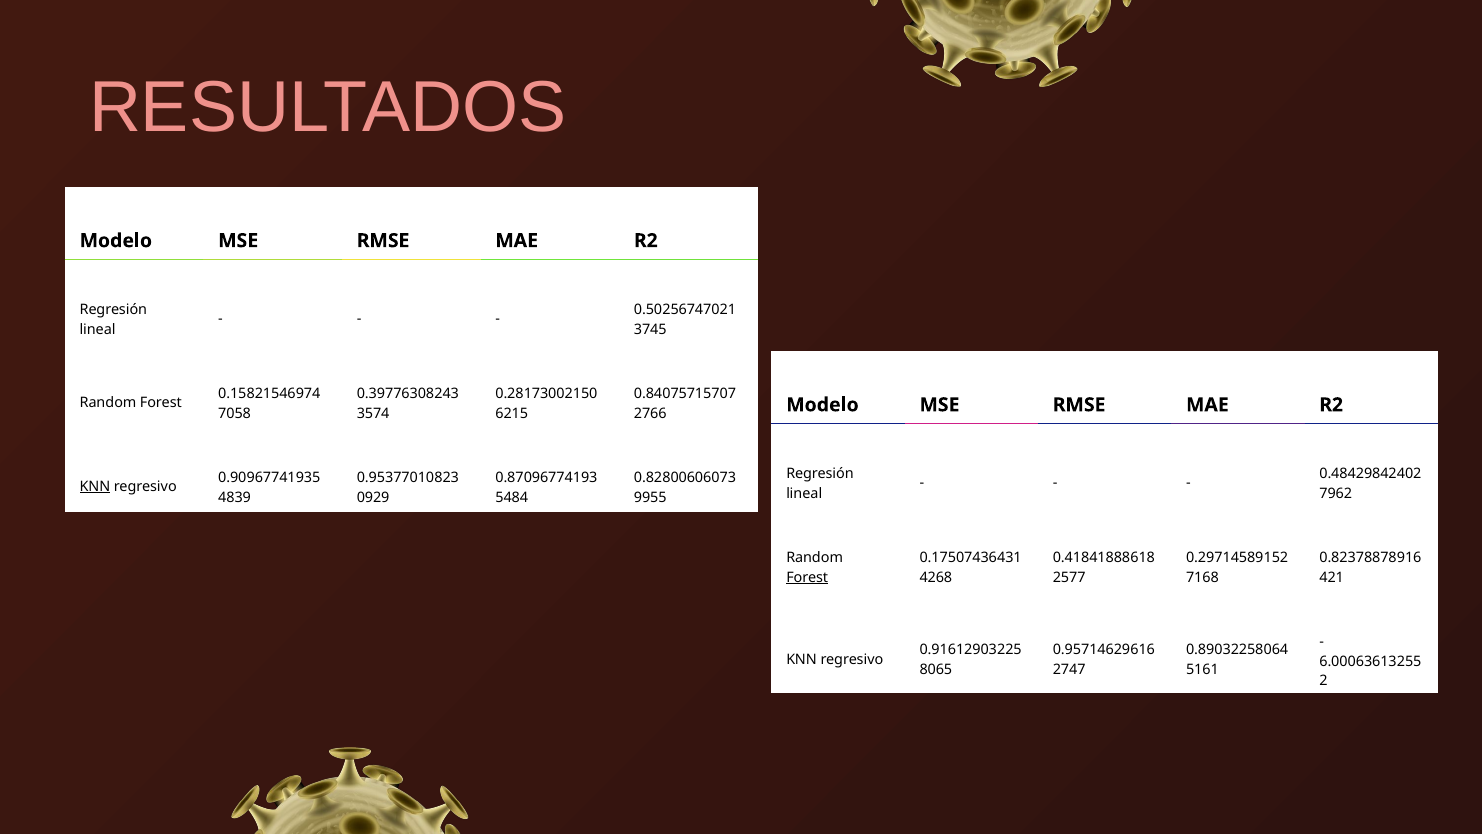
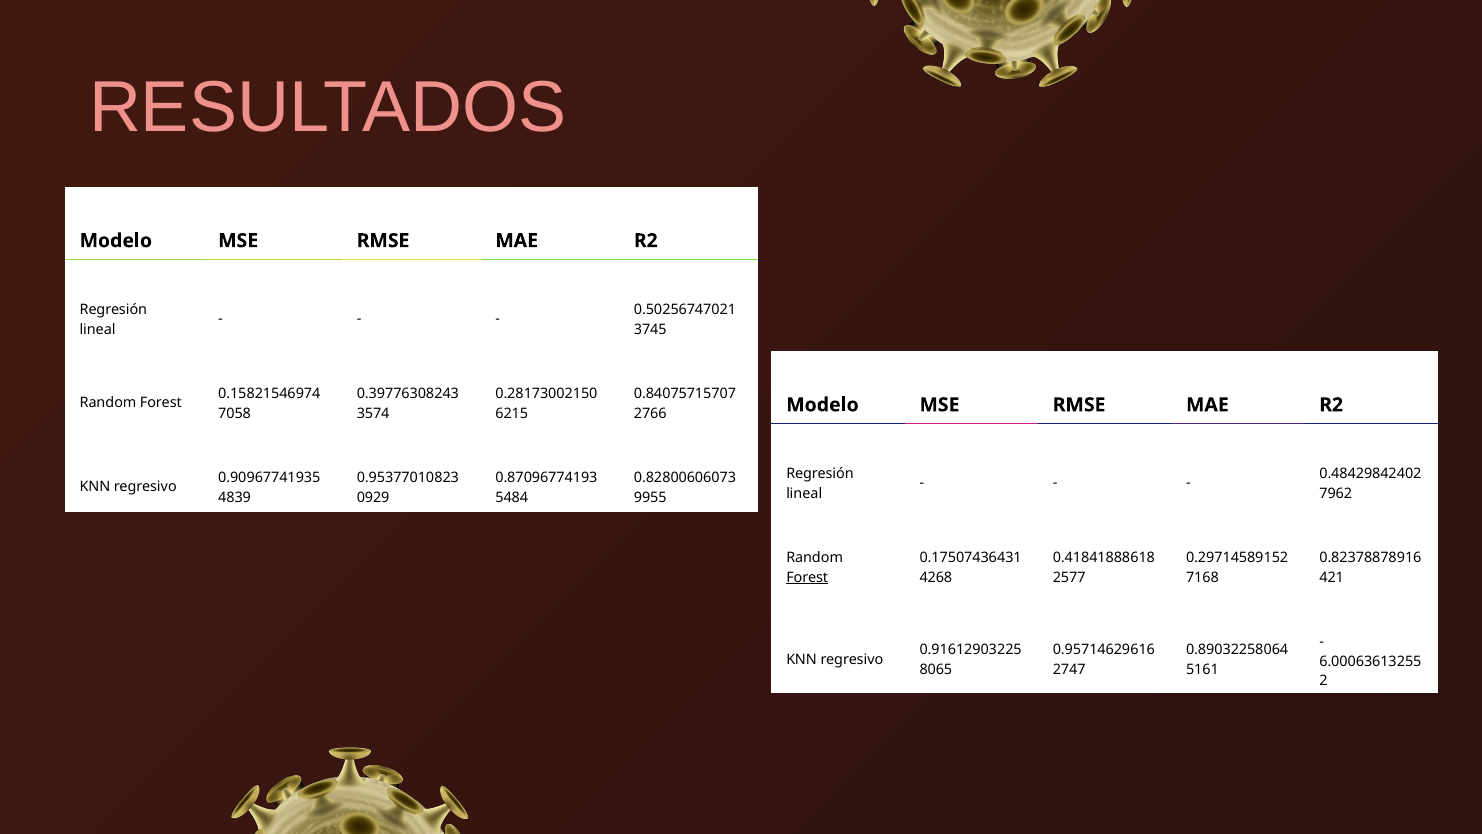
KNN underline: present -> none (95, 487)
